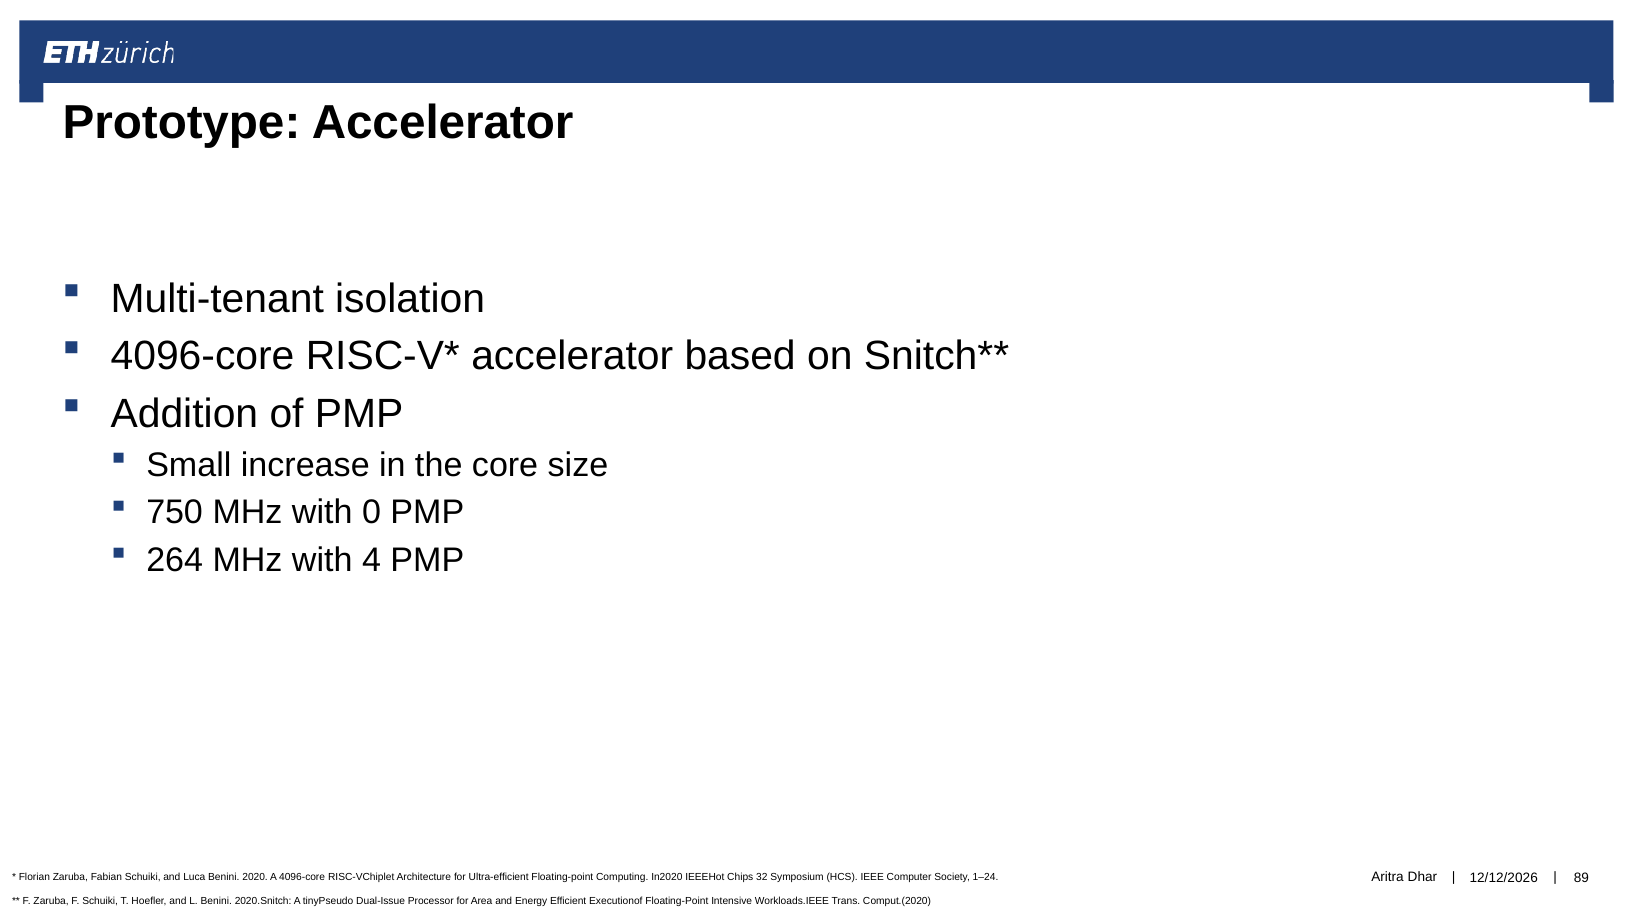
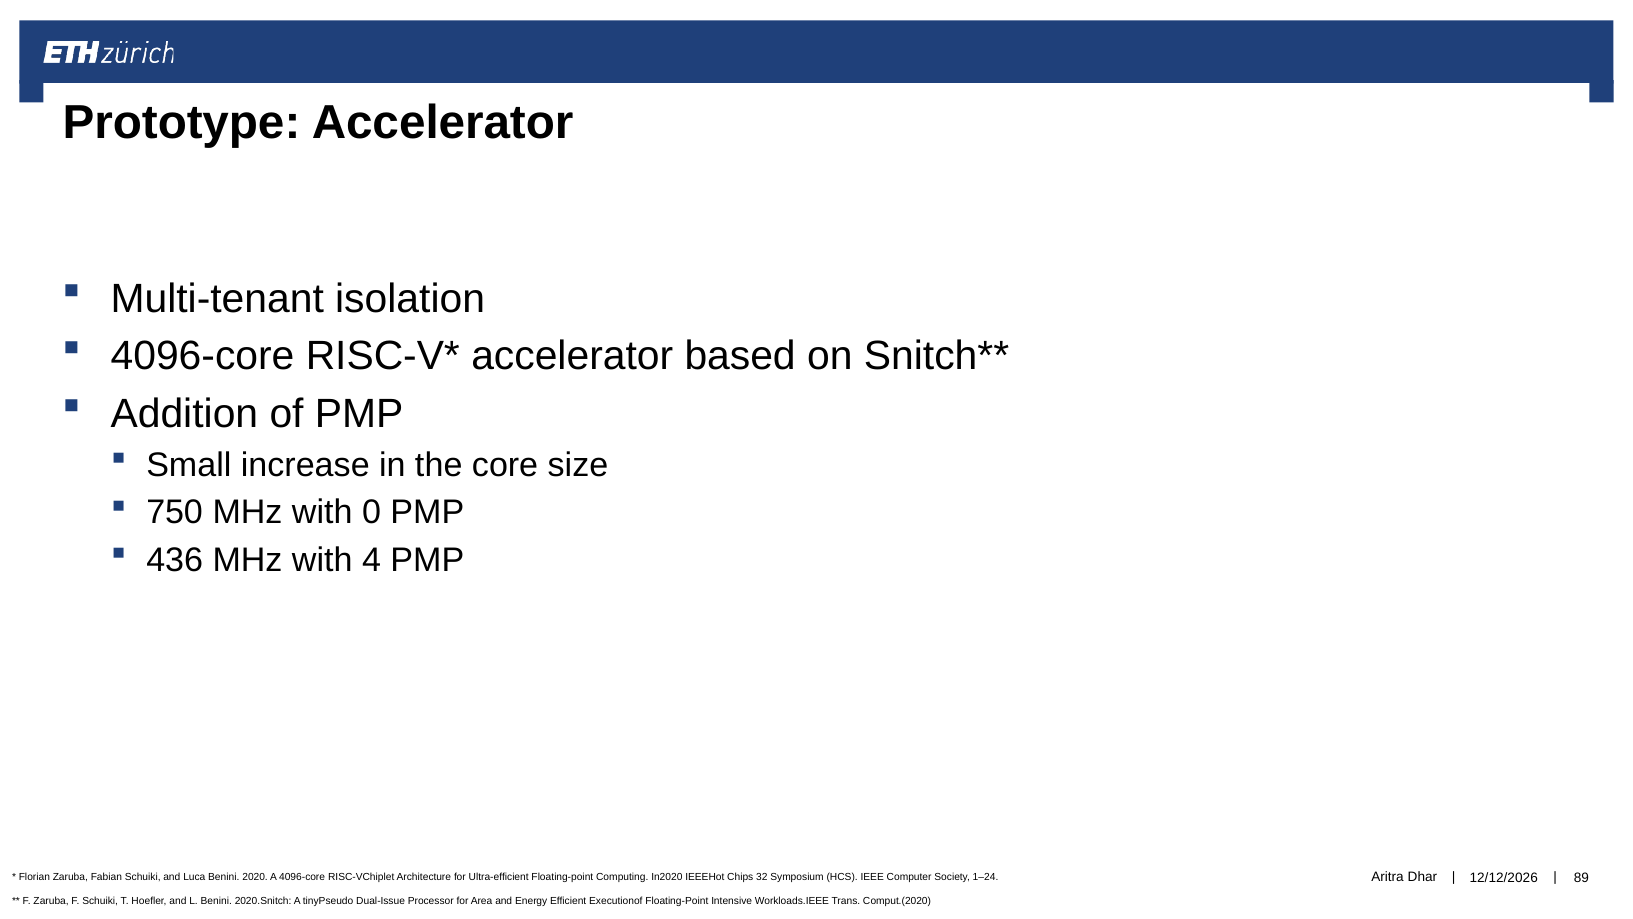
264: 264 -> 436 (175, 560)
